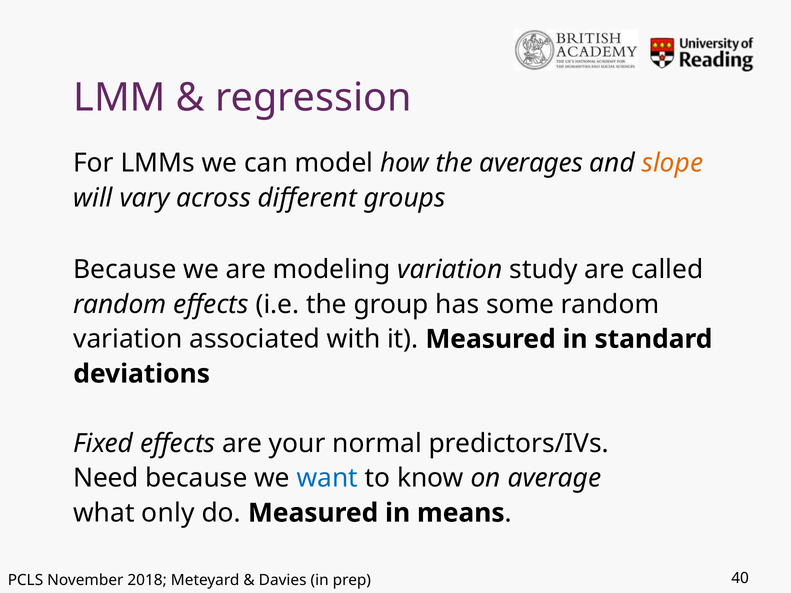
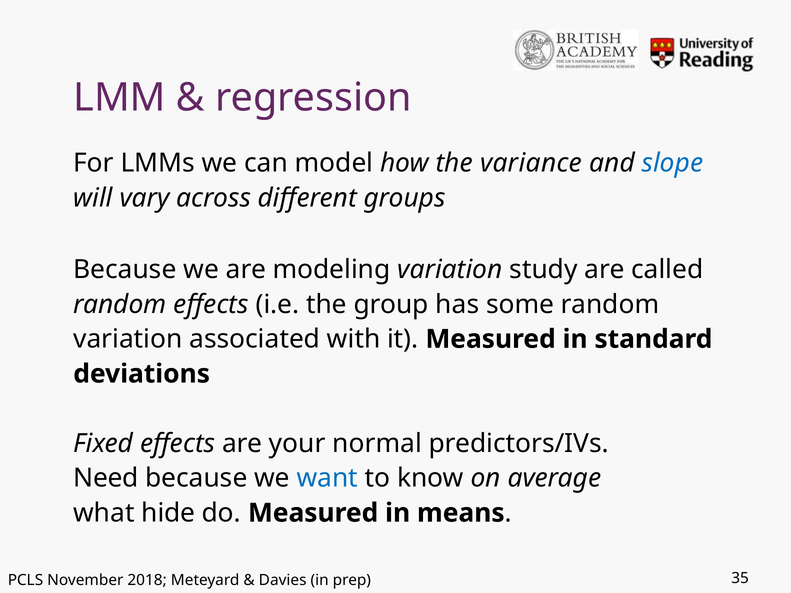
averages: averages -> variance (531, 163)
slope colour: orange -> blue (672, 163)
only: only -> hide (168, 513)
40: 40 -> 35 (740, 578)
